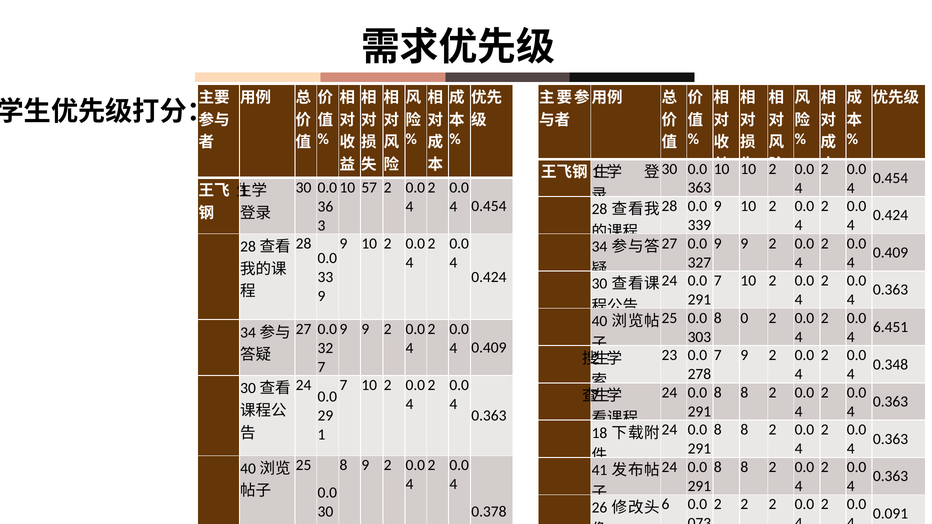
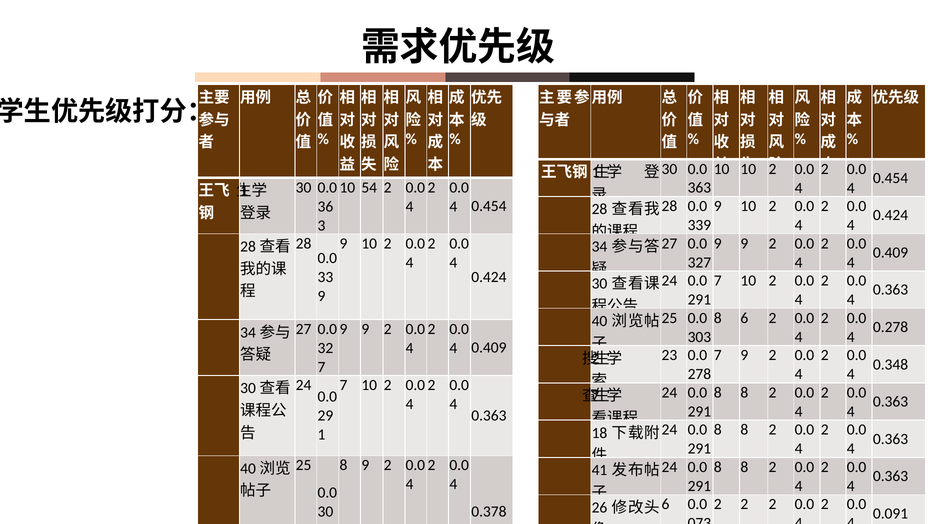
57: 57 -> 54 (369, 188)
8 0: 0 -> 6 (744, 318)
6.451: 6.451 -> 0.278 (891, 327)
